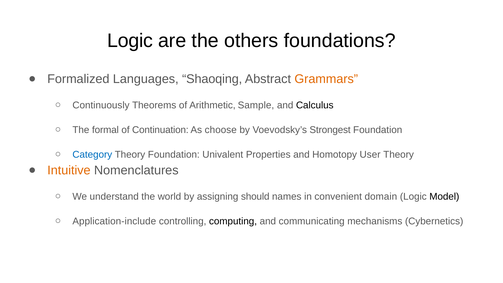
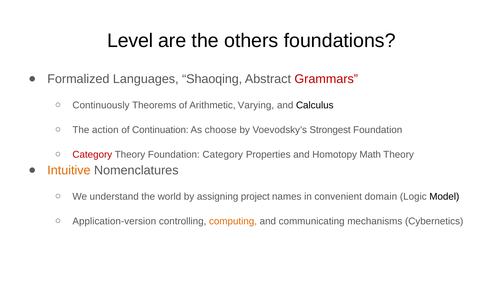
Logic: Logic -> Level (130, 41)
Grammars colour: orange -> red (326, 79)
Sample: Sample -> Varying (256, 105)
formal: formal -> action (105, 130)
Category colour: blue -> red (92, 155)
Foundation Univalent: Univalent -> Category (223, 155)
User: User -> Math (370, 155)
should: should -> project (255, 197)
Application-include: Application-include -> Application-version (114, 221)
computing colour: black -> orange (233, 221)
